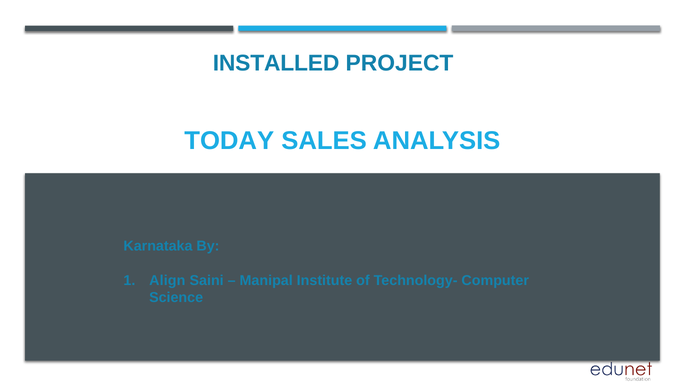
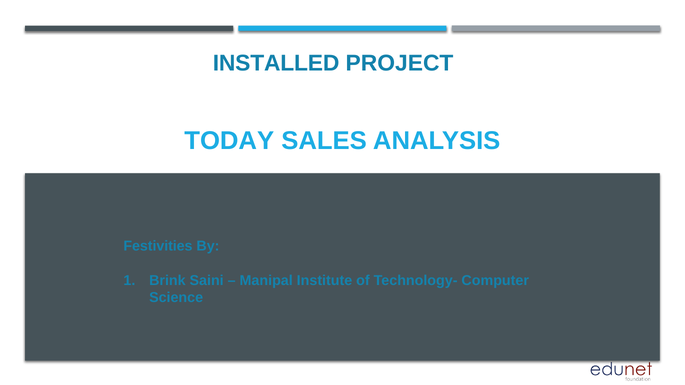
Karnataka: Karnataka -> Festivities (158, 246)
Align: Align -> Brink (167, 281)
